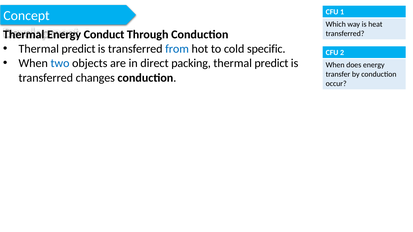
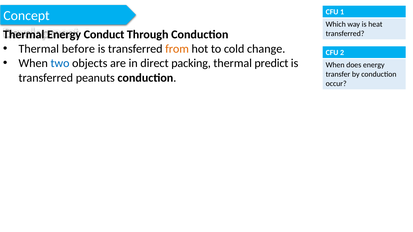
predict: predict -> before (78, 49)
from colour: blue -> orange (177, 49)
specific: specific -> change (266, 49)
changes: changes -> peanuts (95, 78)
